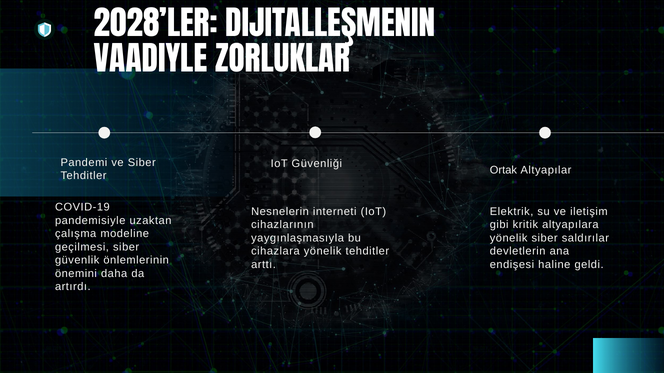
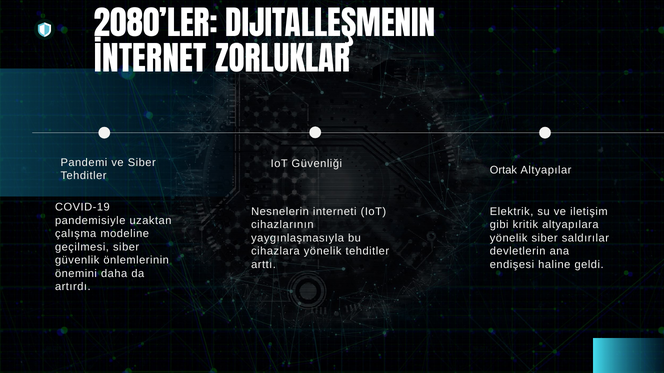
2028’LER: 2028’LER -> 2080’LER (156, 26)
VAADIYLE: VAADIYLE -> İNTERNET (150, 61)
